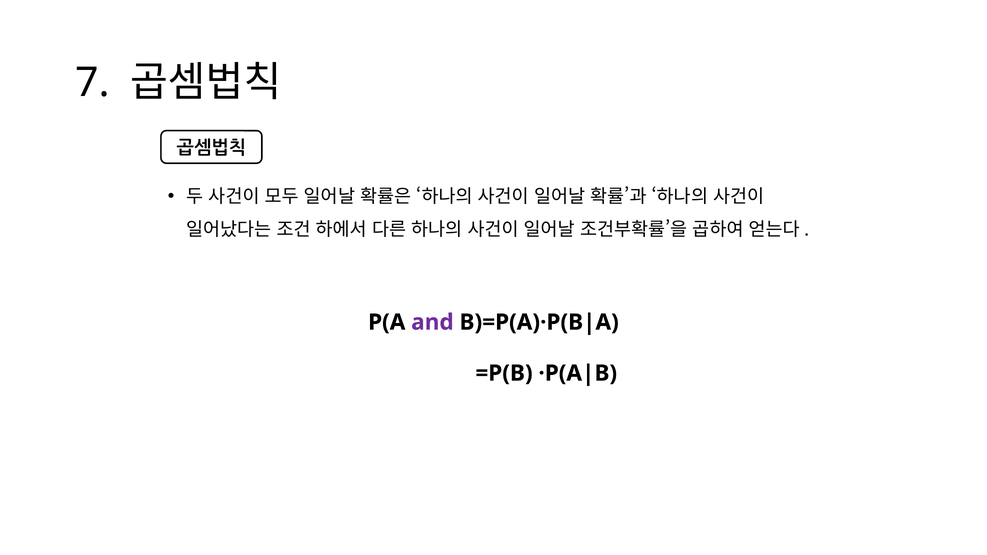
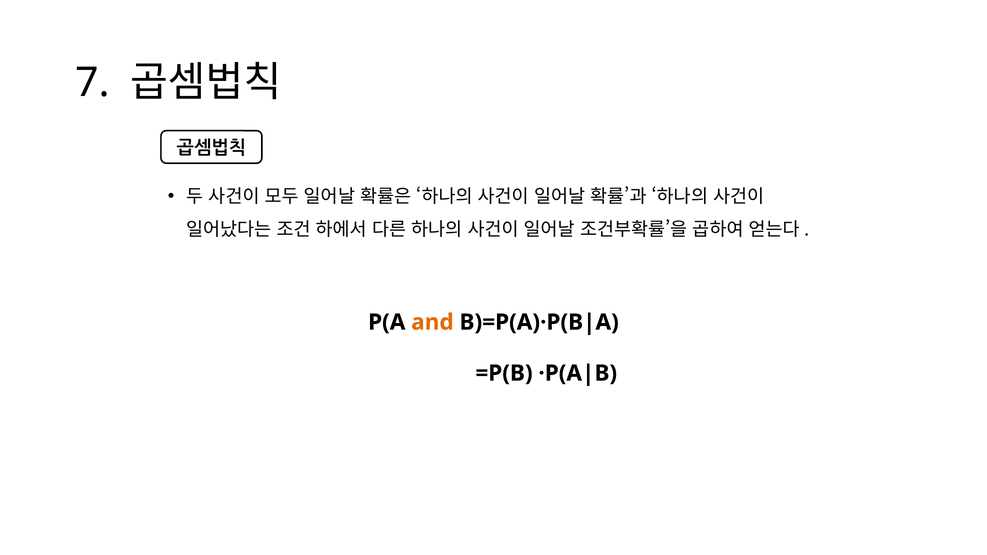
and colour: purple -> orange (432, 322)
